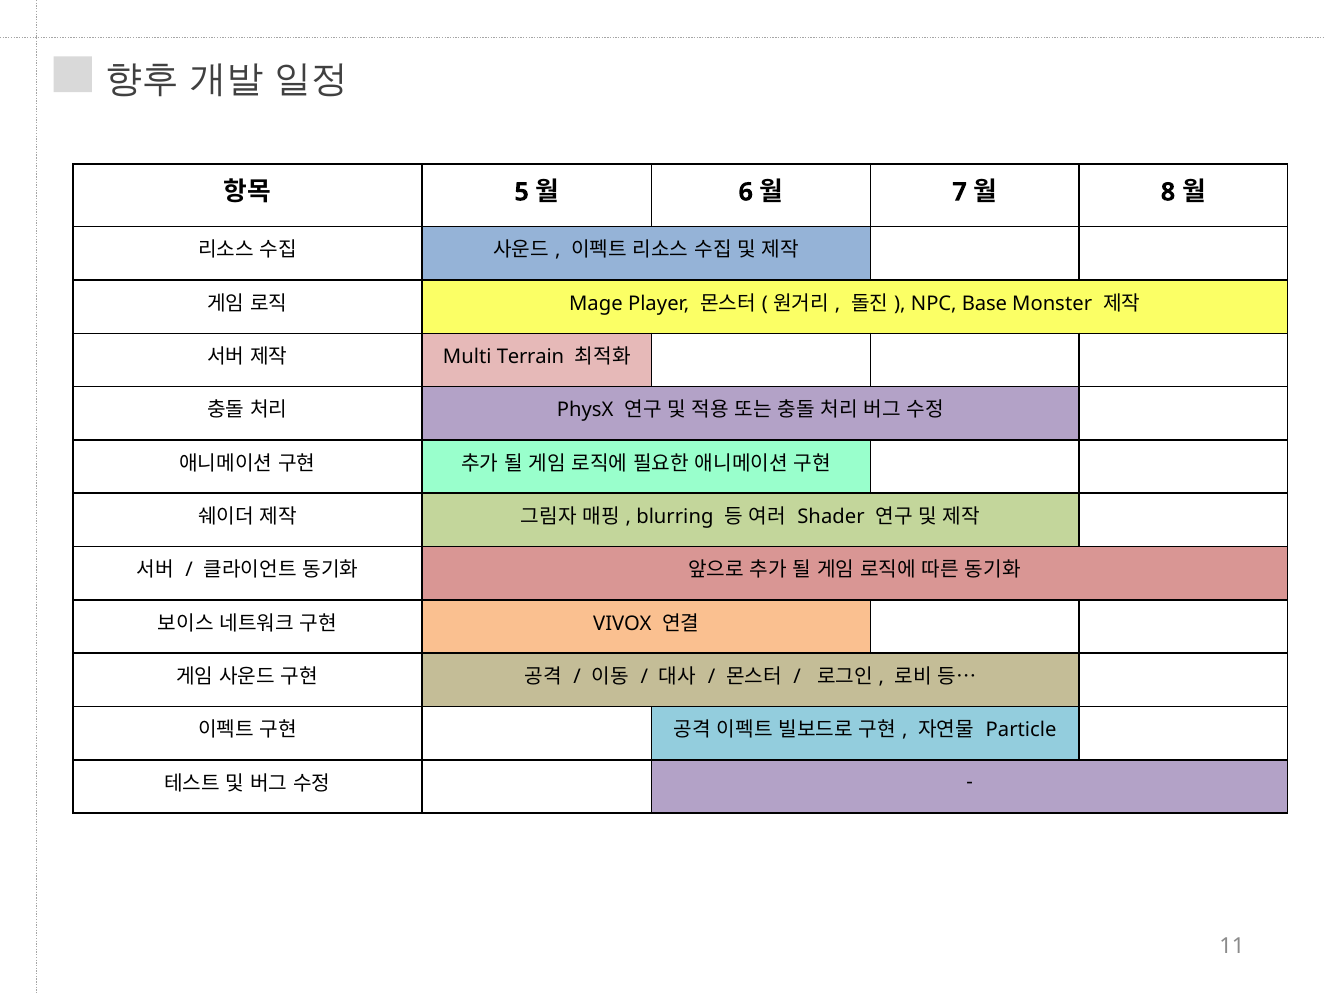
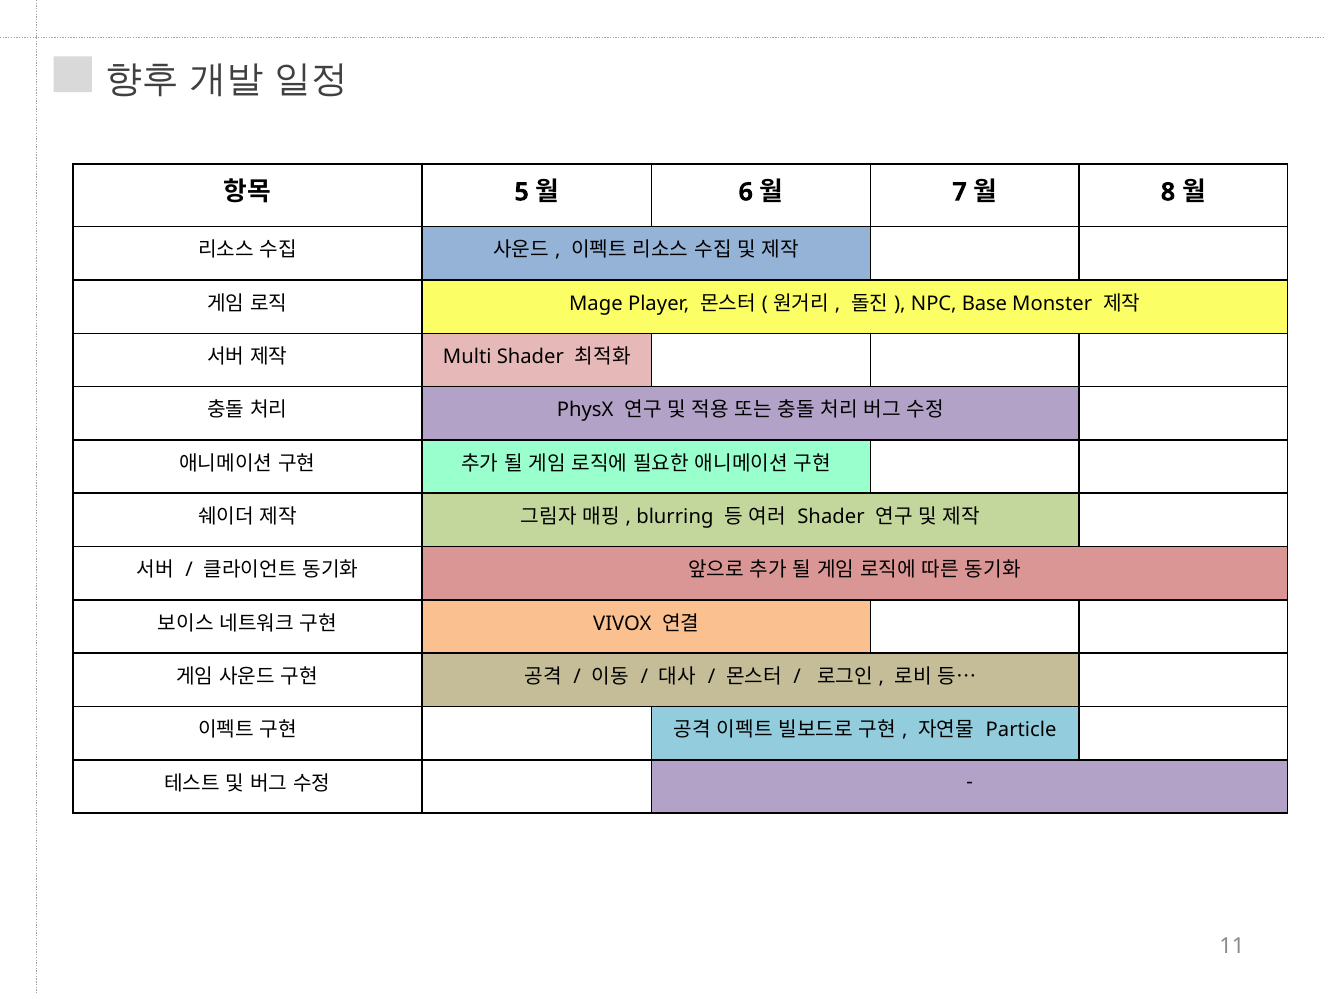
Multi Terrain: Terrain -> Shader (530, 357)
